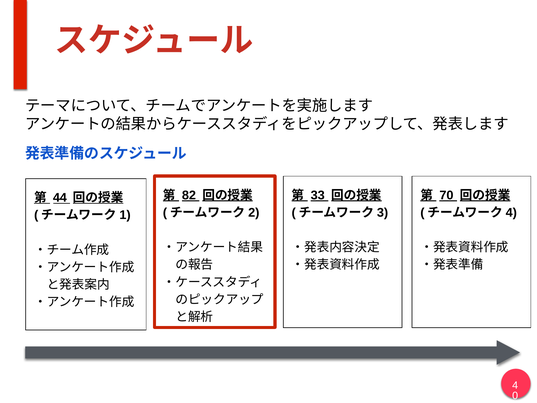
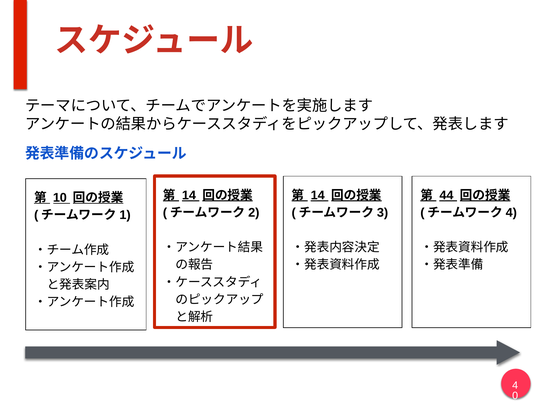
82: 82 -> 14 (189, 195)
33: 33 -> 14 (318, 195)
70: 70 -> 44 (446, 195)
44: 44 -> 10 (60, 198)
